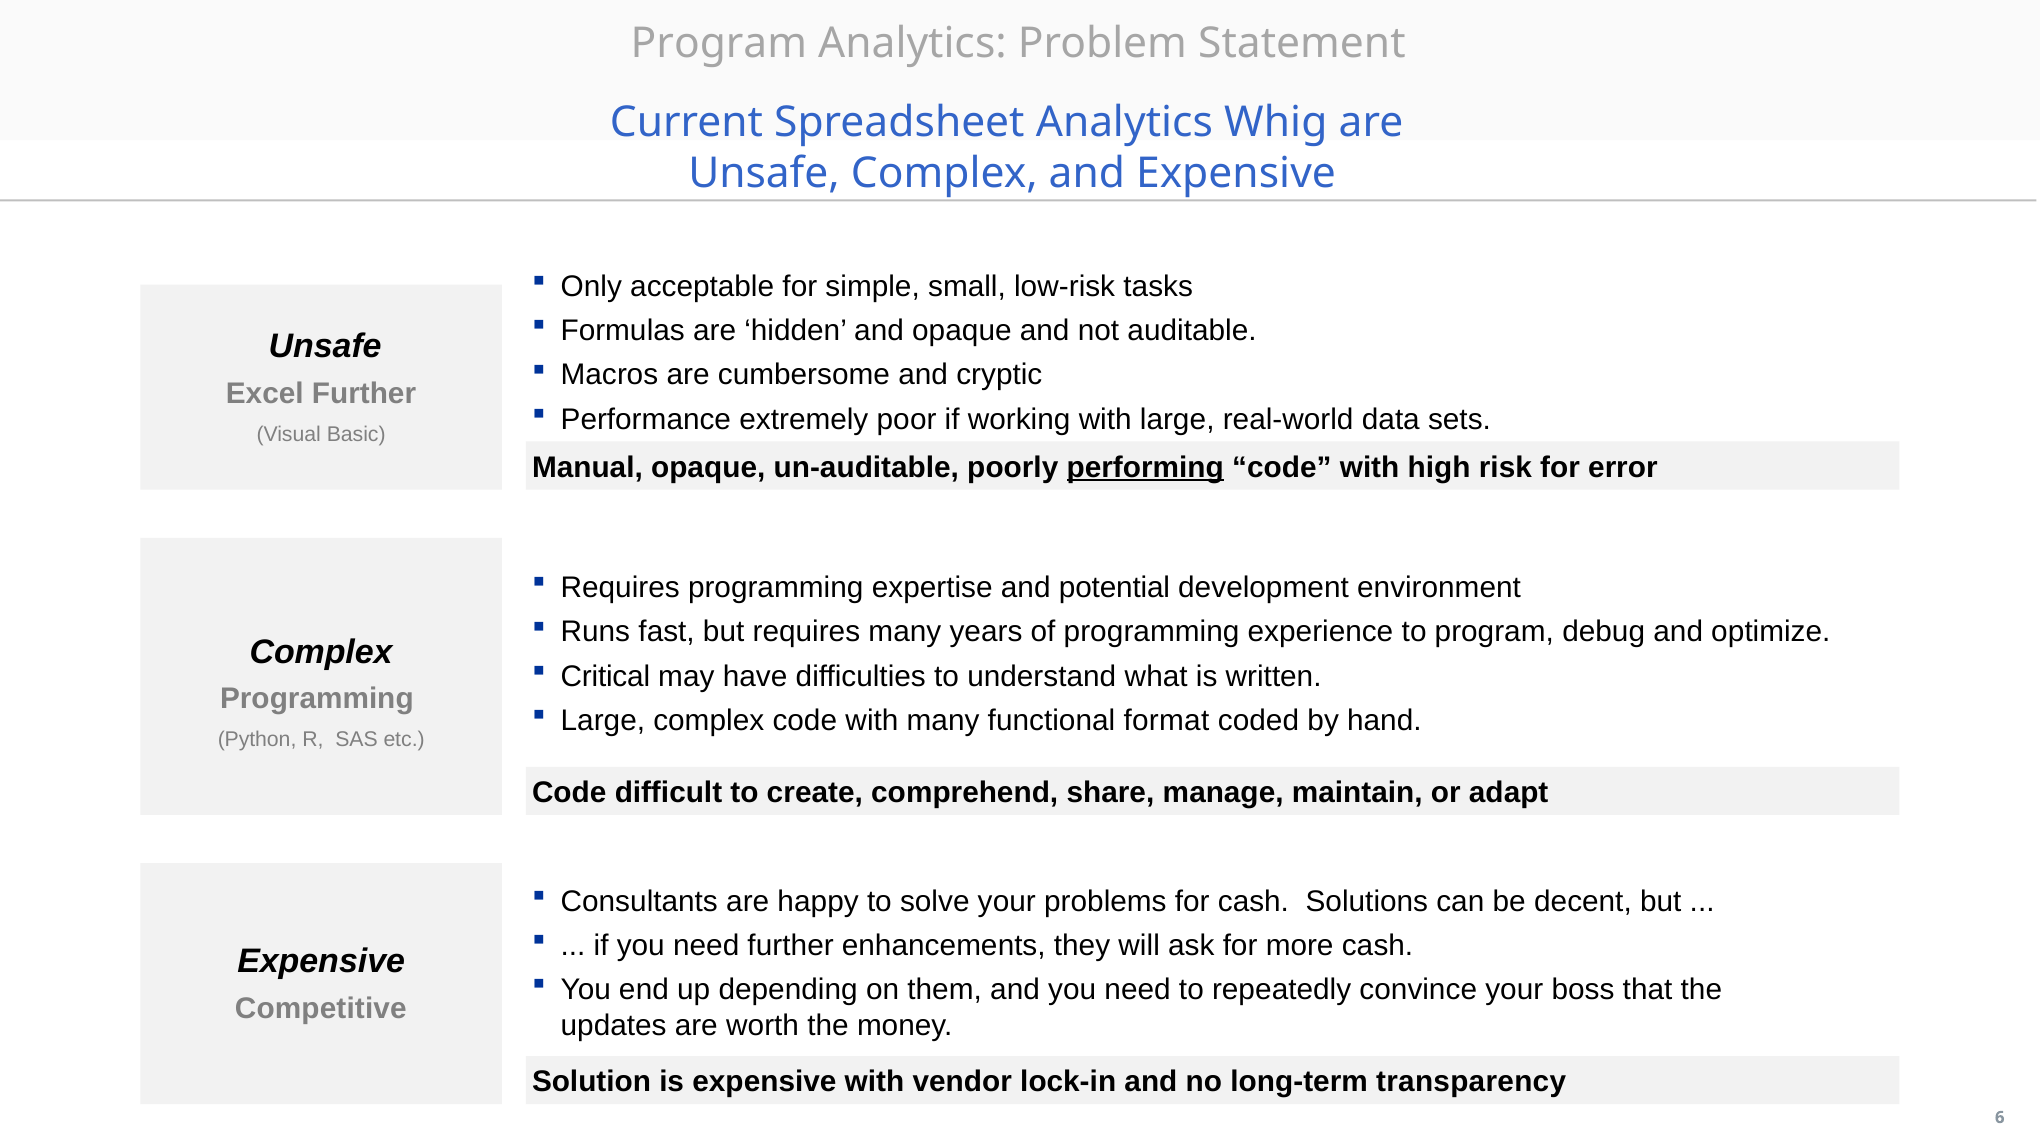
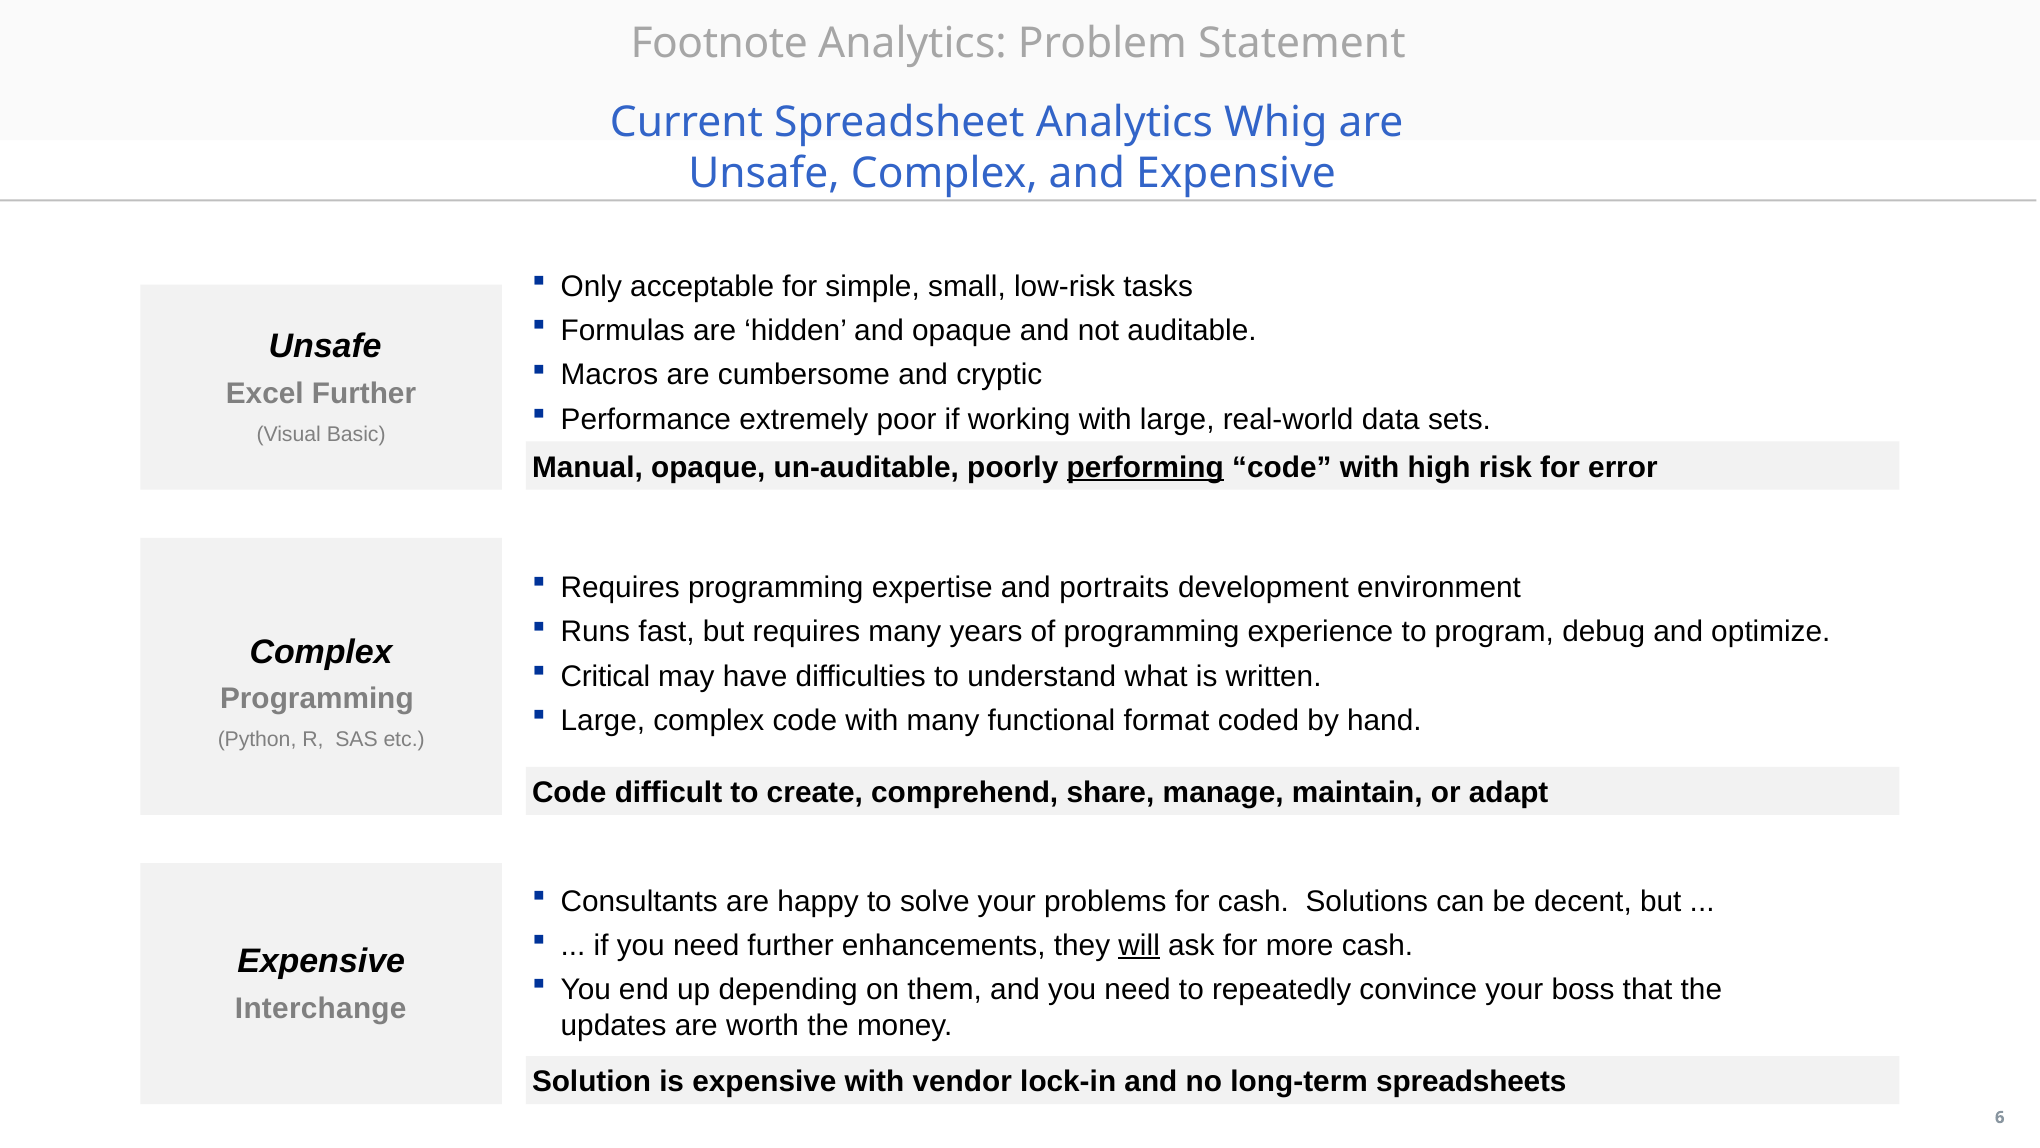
Program: Program -> Footnote (719, 44)
potential: potential -> portraits (1114, 588)
will underline: none -> present (1139, 945)
Competitive: Competitive -> Interchange (321, 1008)
transparency: transparency -> spreadsheets (1471, 1082)
